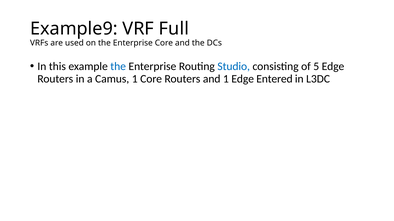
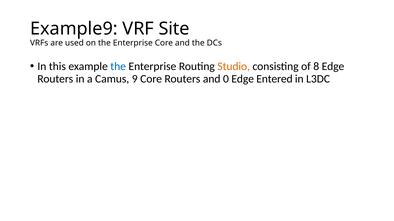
Full: Full -> Site (174, 29)
Studio colour: blue -> orange (234, 67)
5: 5 -> 8 (316, 67)
Camus 1: 1 -> 9 (135, 79)
and 1: 1 -> 0 (226, 79)
